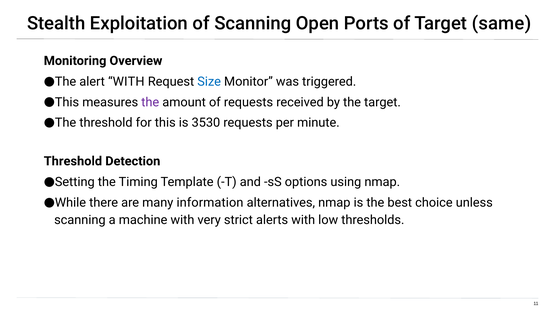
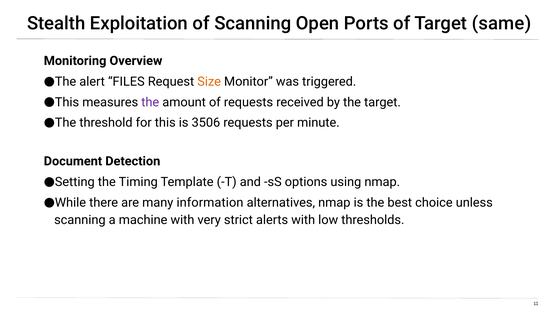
alert WITH: WITH -> FILES (126, 82)
Size colour: blue -> orange (209, 82)
3530: 3530 -> 3506 (206, 123)
Threshold: Threshold -> Document (73, 161)
